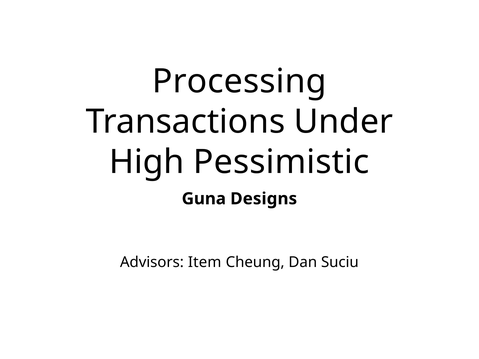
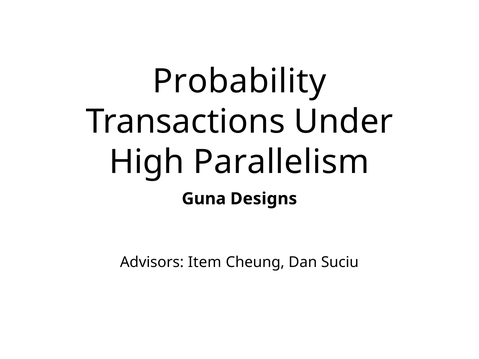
Processing: Processing -> Probability (239, 81)
Pessimistic: Pessimistic -> Parallelism (281, 162)
